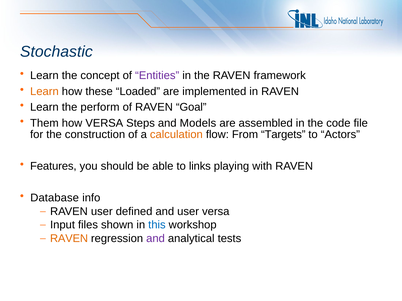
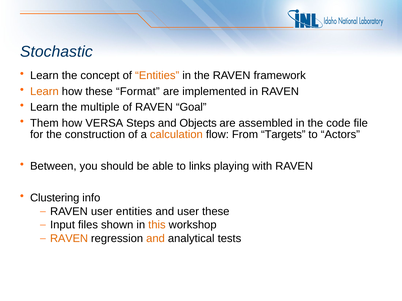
Entities colour: purple -> orange (157, 76)
Loaded: Loaded -> Format (138, 92)
perform: perform -> multiple (100, 107)
Models: Models -> Objects (198, 123)
Features: Features -> Between (53, 166)
Database: Database -> Clustering (55, 198)
user defined: defined -> entities (134, 212)
user versa: versa -> these (216, 212)
this colour: blue -> orange (157, 225)
and colour: purple -> orange (156, 239)
